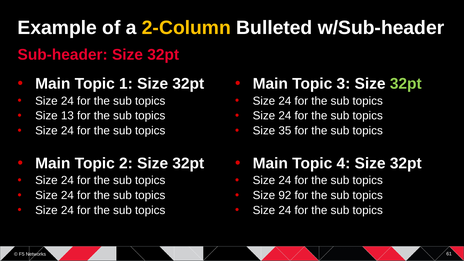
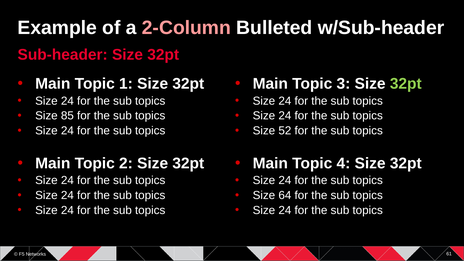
2-Column colour: yellow -> pink (186, 28)
13: 13 -> 85 (67, 116)
35: 35 -> 52 (285, 131)
92: 92 -> 64 (285, 195)
